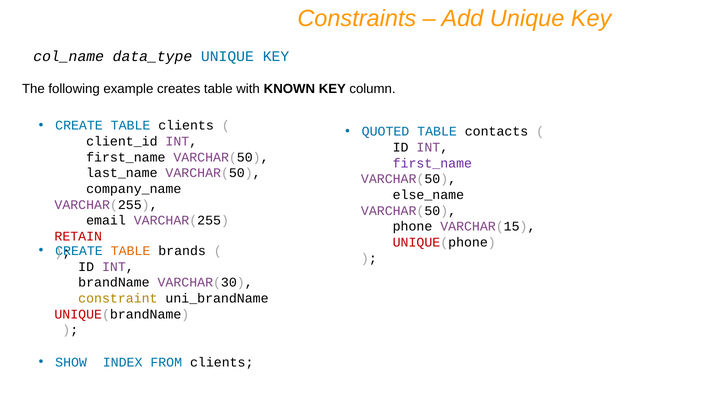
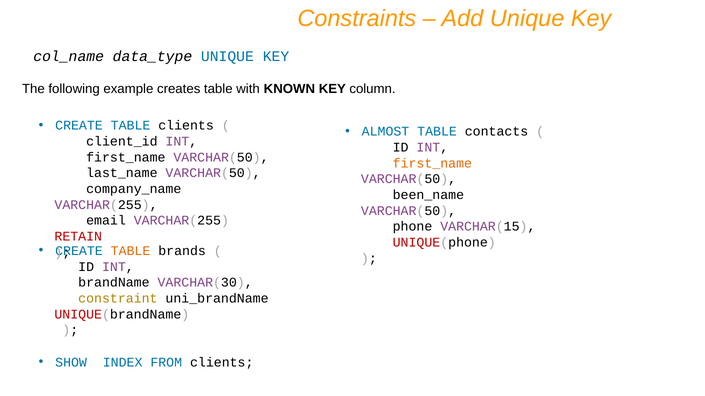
QUOTED: QUOTED -> ALMOST (386, 132)
first_name colour: purple -> orange (432, 163)
else_name: else_name -> been_name (428, 195)
